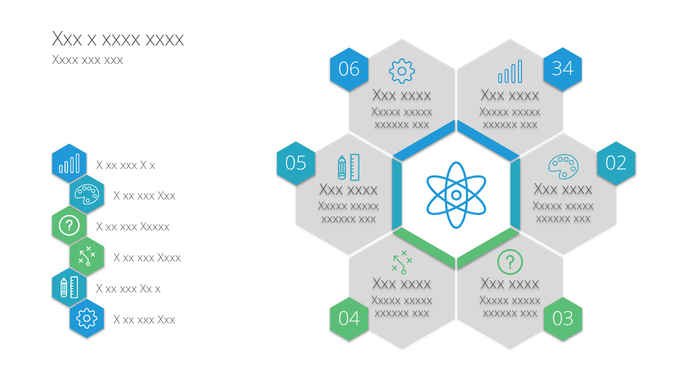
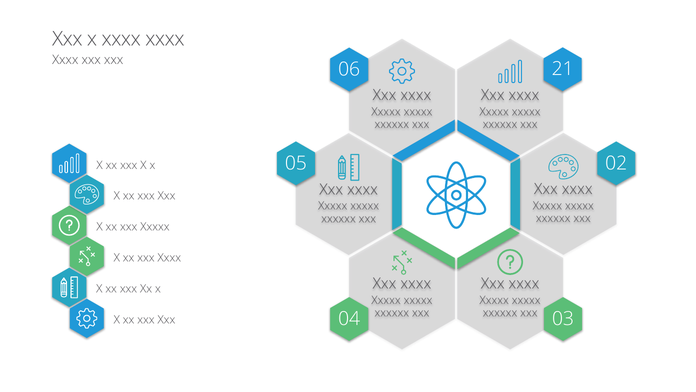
34: 34 -> 21 (563, 69)
